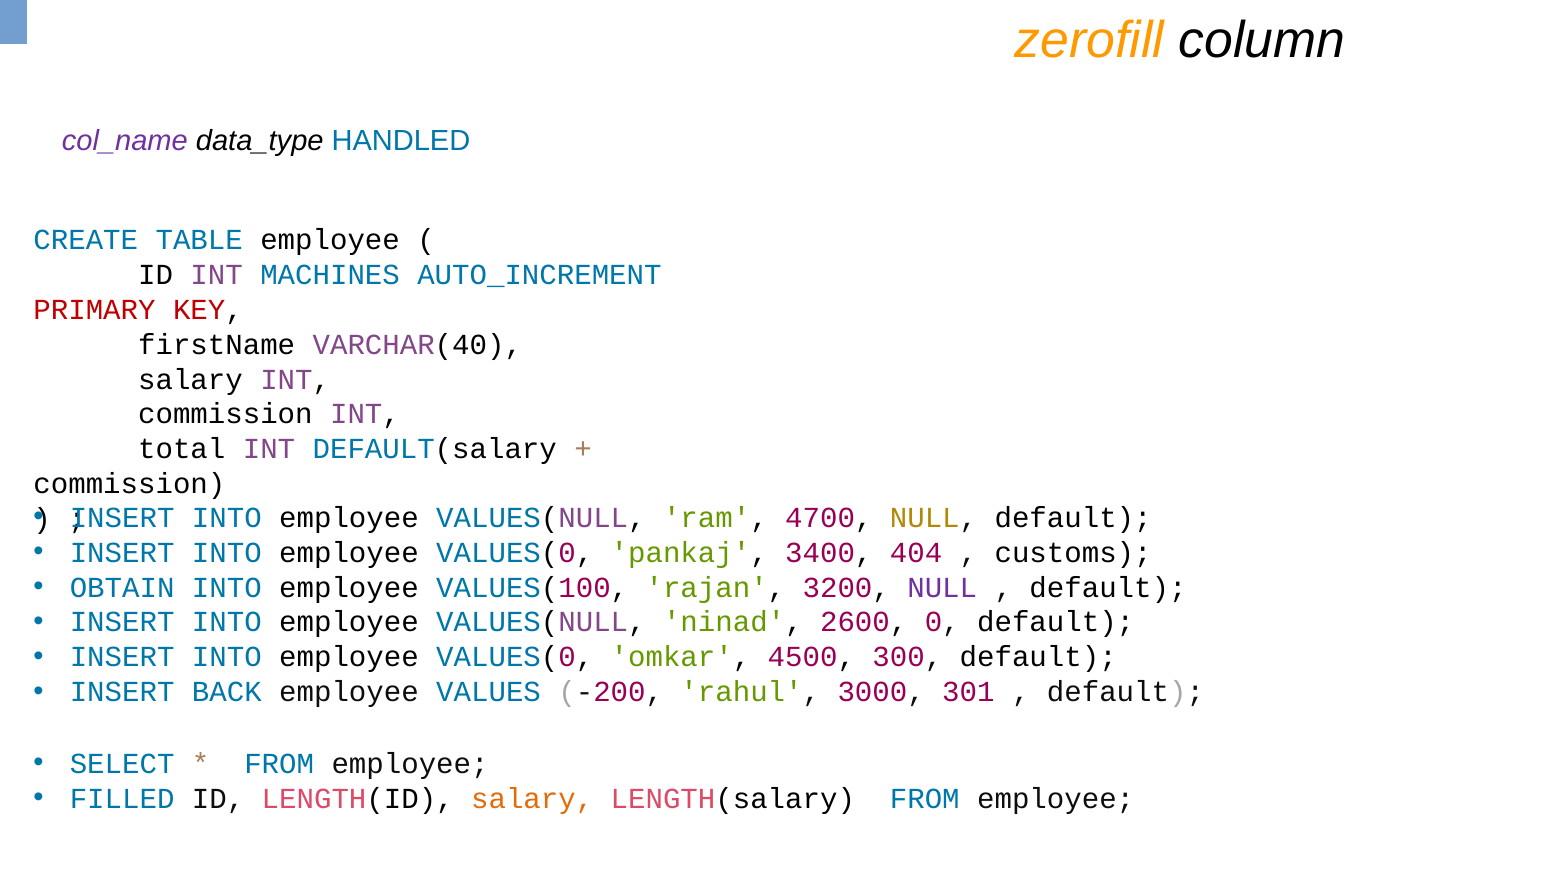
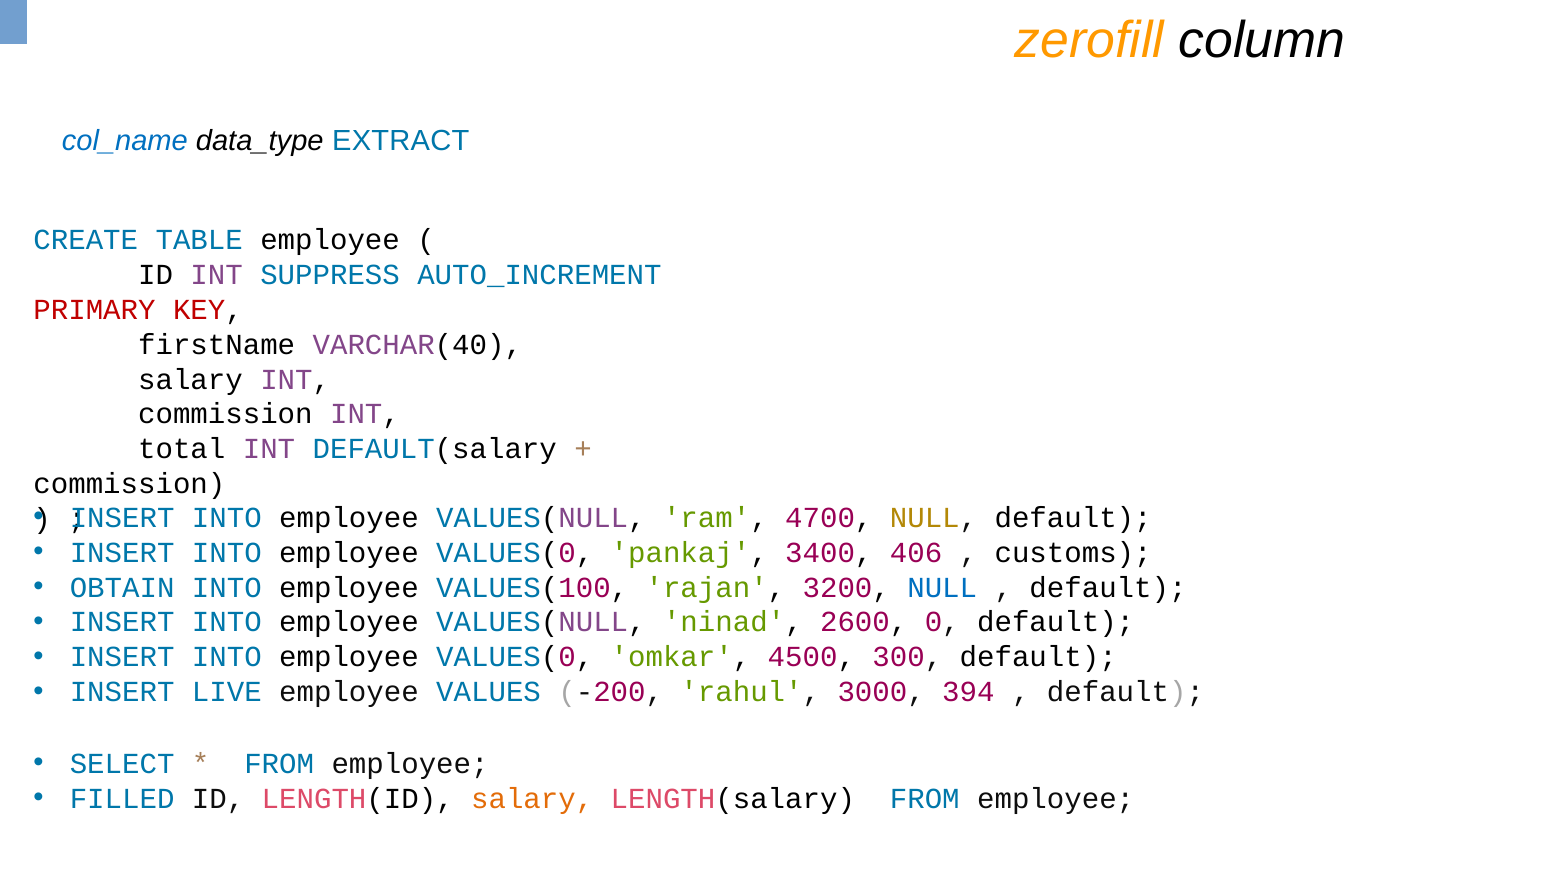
col_name colour: purple -> blue (125, 141)
HANDLED: HANDLED -> EXTRACT (401, 141)
MACHINES: MACHINES -> SUPPRESS (330, 275)
404: 404 -> 406 (916, 553)
NULL colour: purple -> blue (942, 588)
BACK: BACK -> LIVE (227, 692)
301: 301 -> 394 (968, 692)
